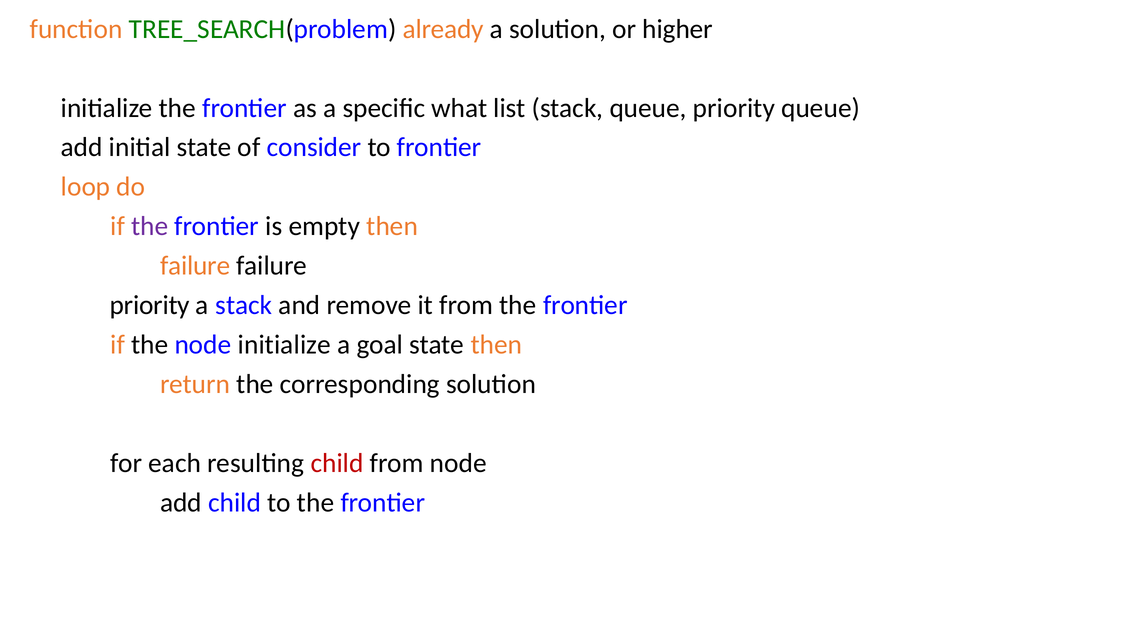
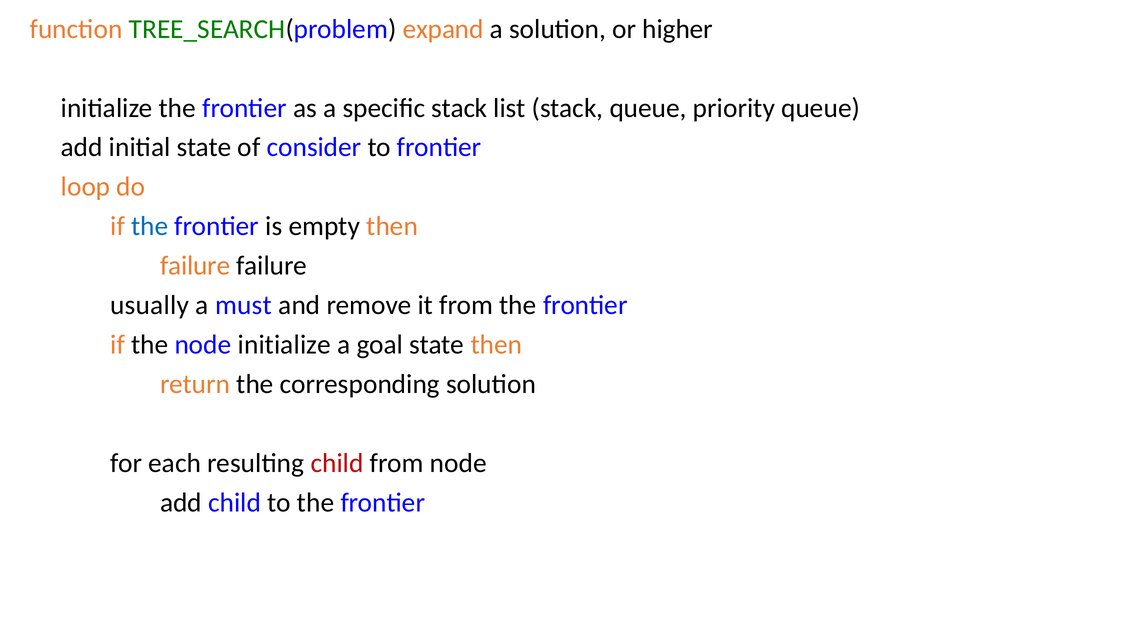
already: already -> expand (443, 29)
specific what: what -> stack (459, 108)
the colour: purple -> blue (150, 226)
priority: priority -> usually (150, 305)
a stack: stack -> must (244, 305)
